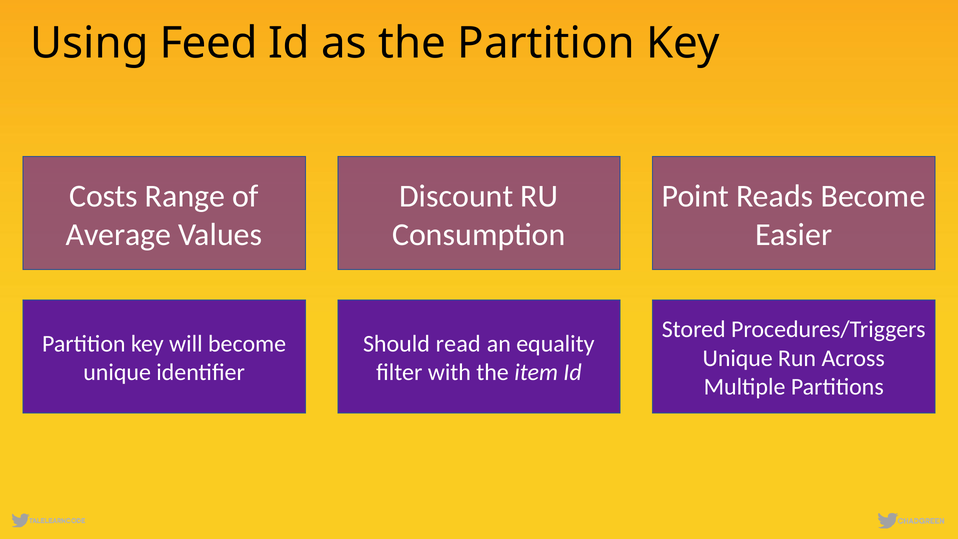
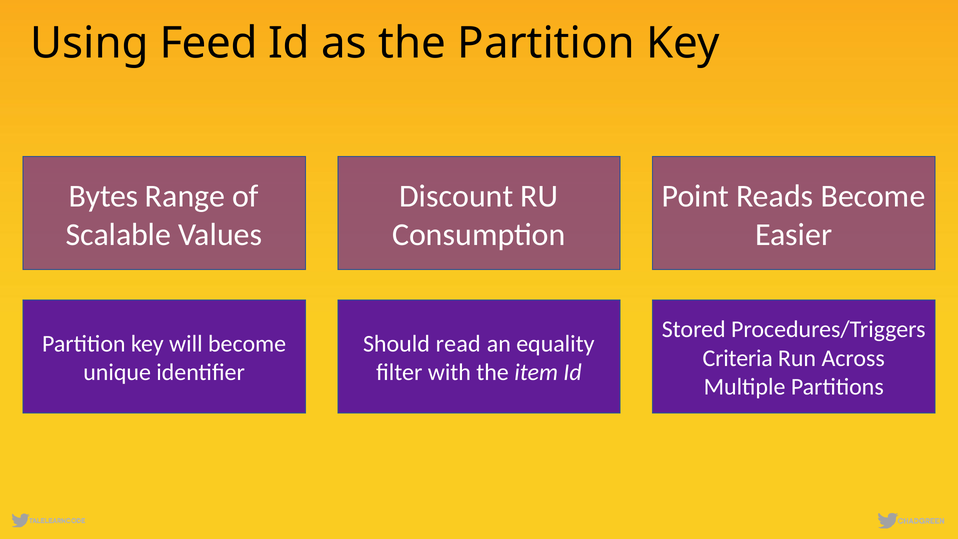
Costs: Costs -> Bytes (104, 196)
Average: Average -> Scalable (118, 234)
Unique: Unique -> Criteria (738, 358)
